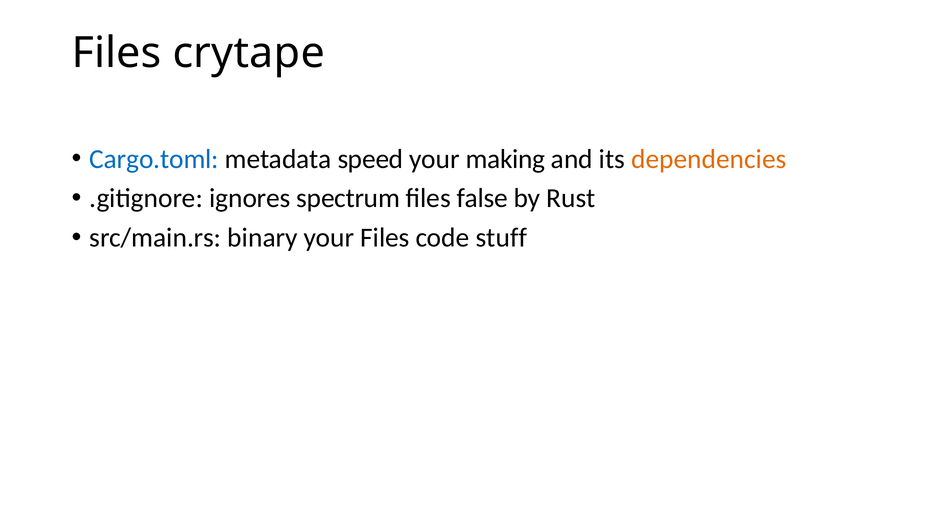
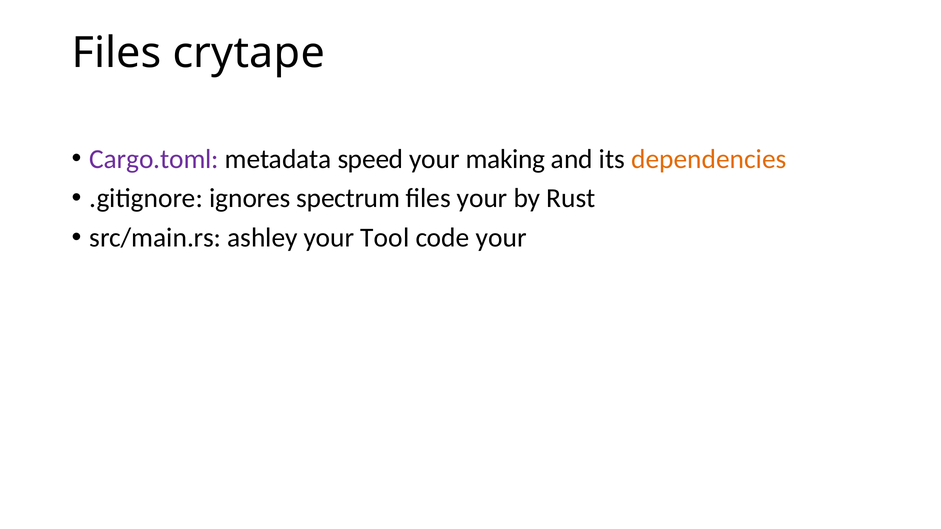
Cargo.toml colour: blue -> purple (154, 159)
files false: false -> your (482, 199)
binary: binary -> ashley (263, 238)
your Files: Files -> Tool (385, 238)
code stuff: stuff -> your (501, 238)
